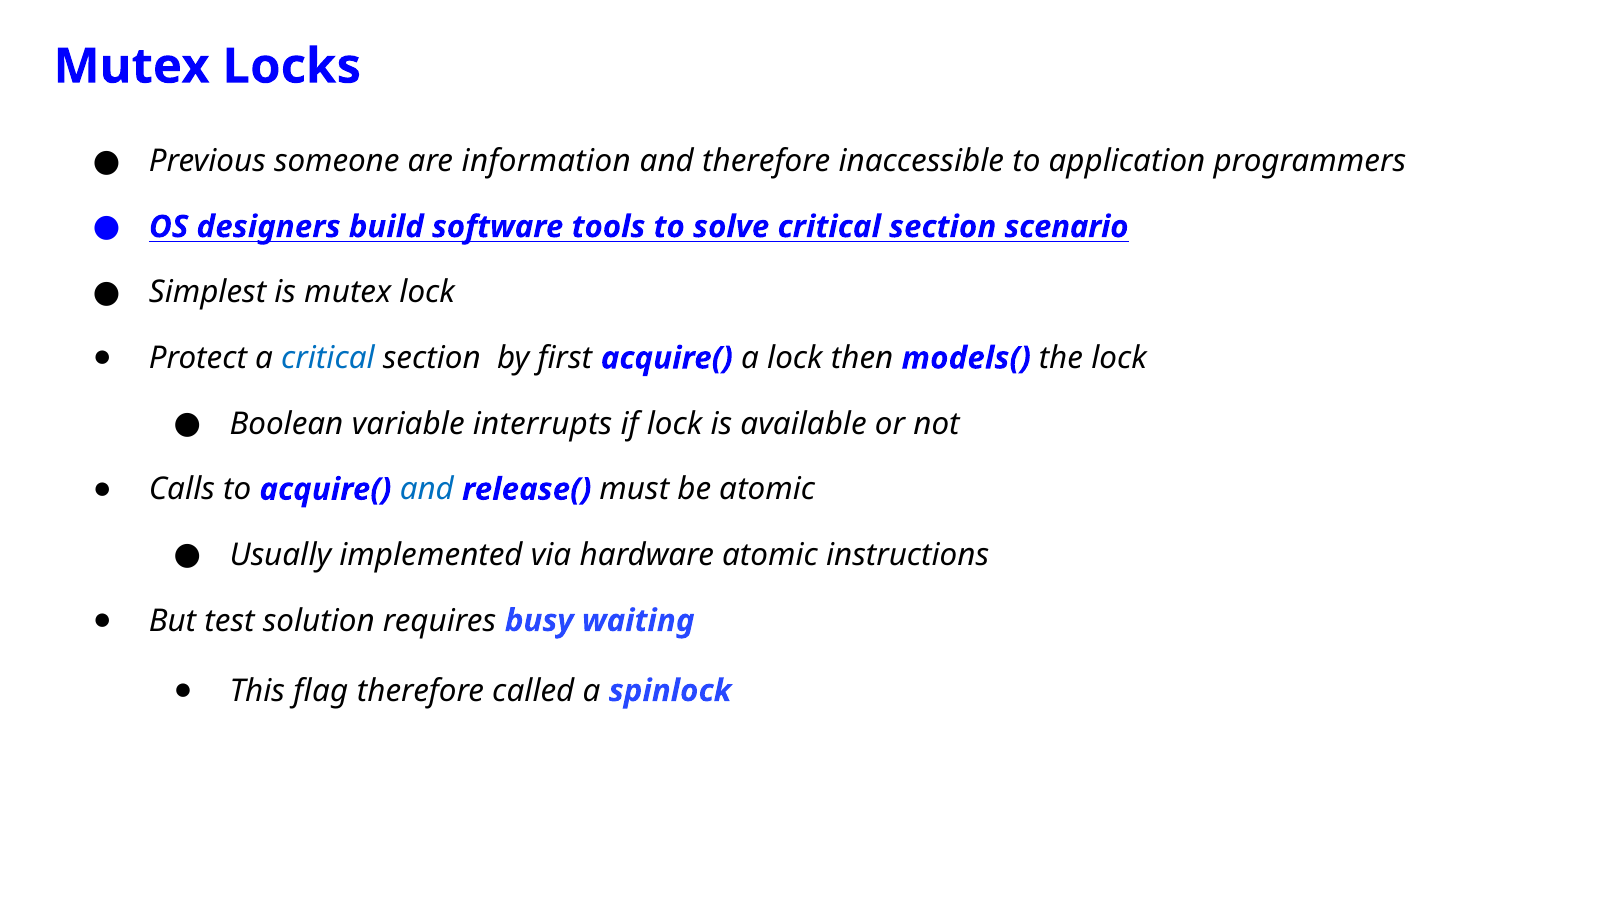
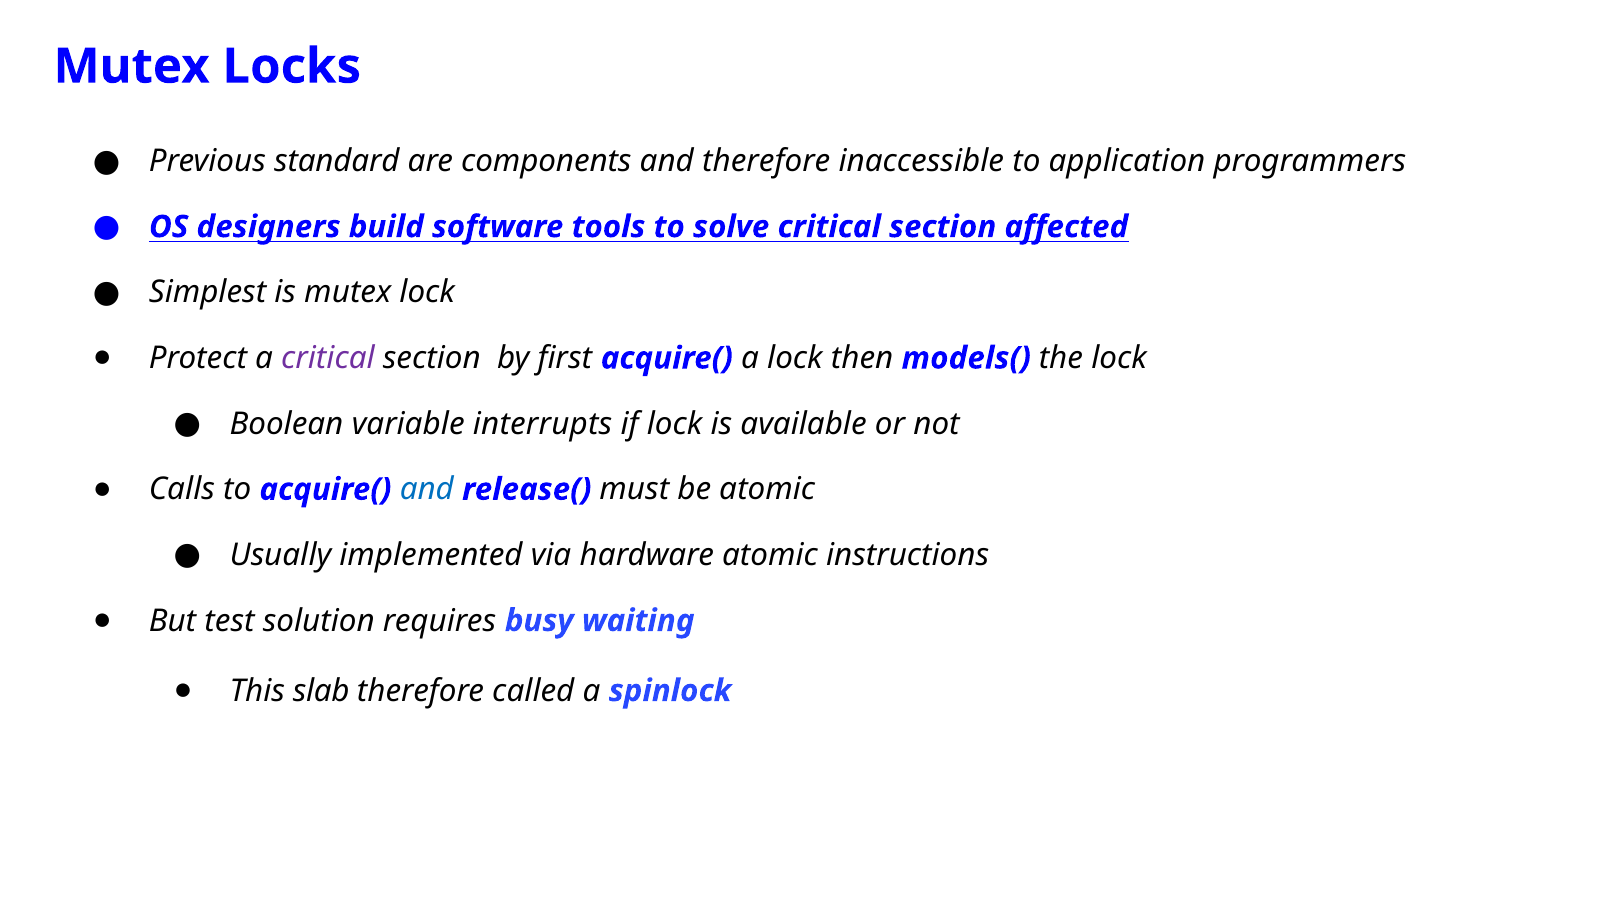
someone: someone -> standard (337, 161)
information: information -> components (546, 161)
scenario: scenario -> affected (1066, 227)
critical colour: blue -> purple (328, 358)
flag: flag -> slab (321, 691)
